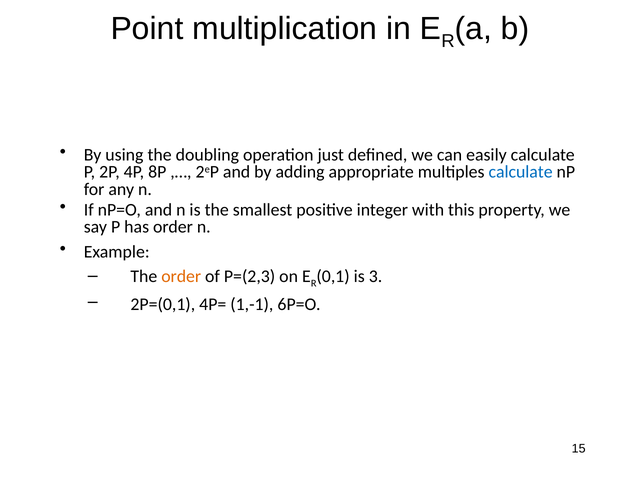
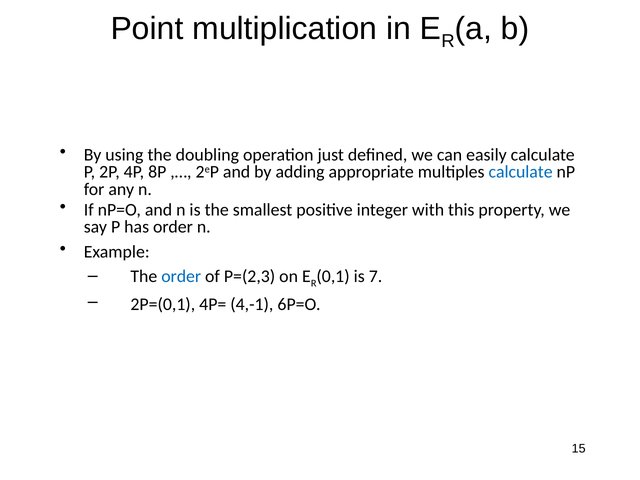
order colour: orange -> blue (181, 277)
3: 3 -> 7 (376, 277)
1,-1: 1,-1 -> 4,-1 (252, 304)
